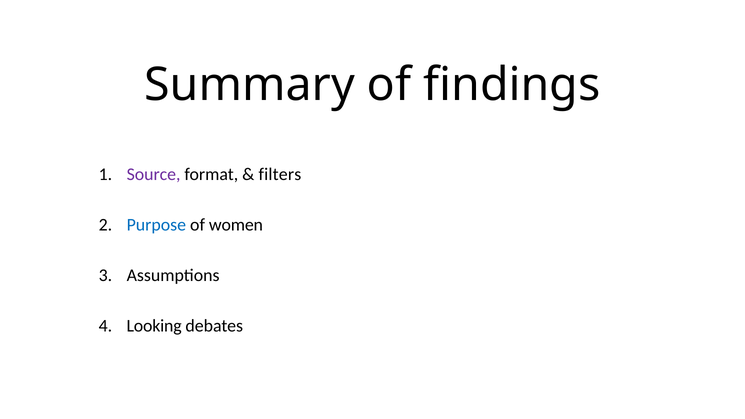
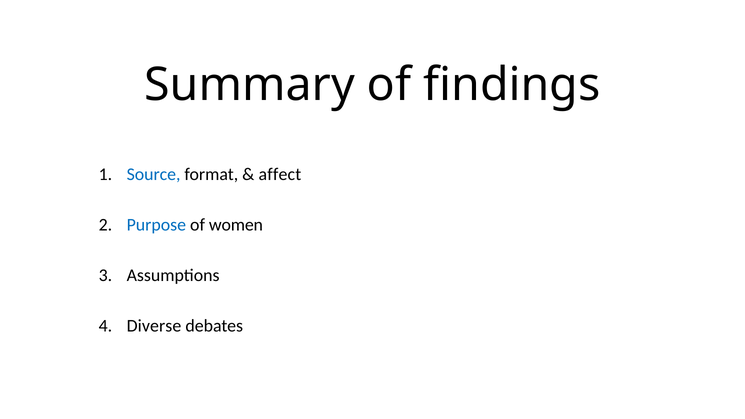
Source colour: purple -> blue (154, 174)
filters: filters -> affect (280, 174)
Looking: Looking -> Diverse (154, 326)
